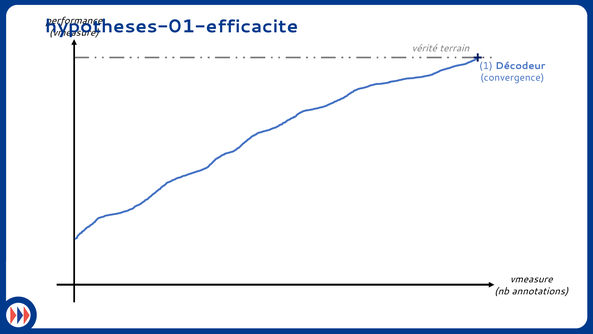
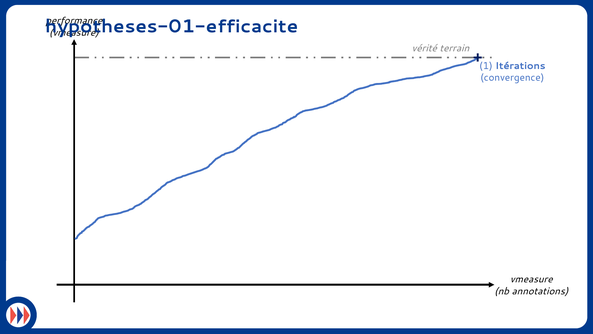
Décodeur: Décodeur -> Itérations (520, 66)
